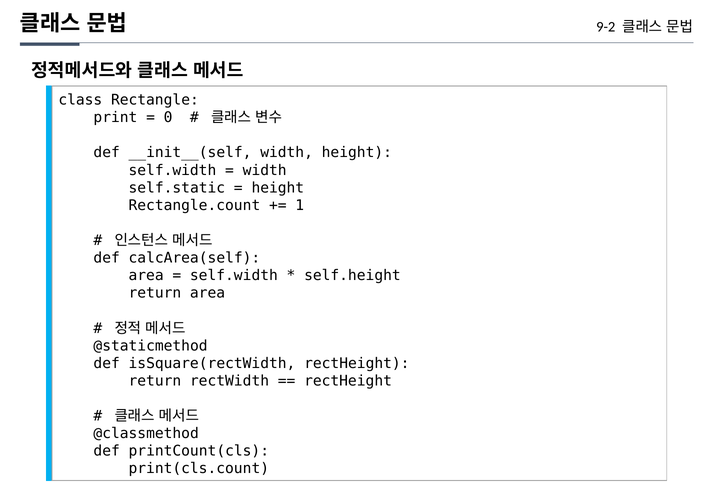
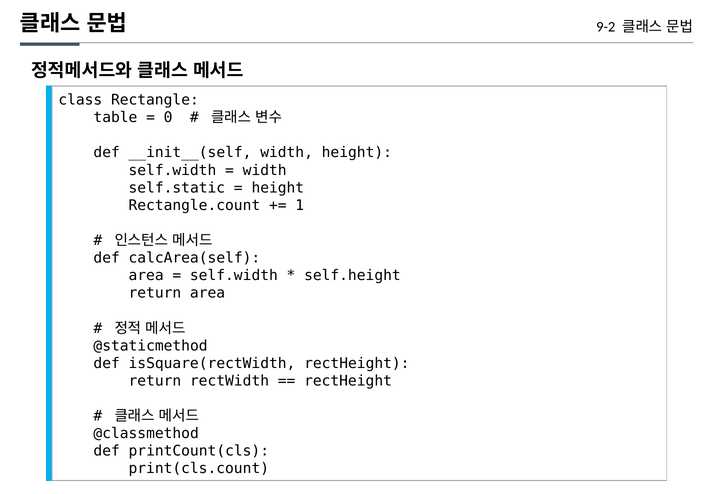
print: print -> table (115, 117)
